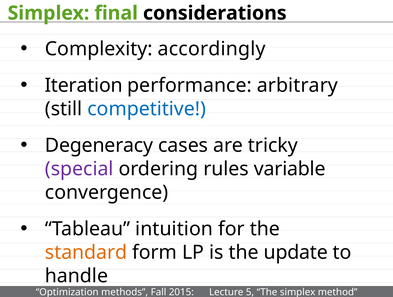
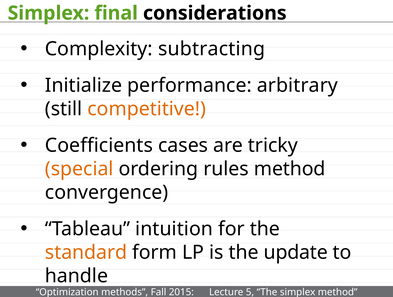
accordingly: accordingly -> subtracting (212, 49)
Iteration: Iteration -> Initialize (84, 85)
competitive colour: blue -> orange (147, 109)
Degeneracy: Degeneracy -> Coefficients (99, 145)
special colour: purple -> orange (79, 169)
rules variable: variable -> method (290, 169)
